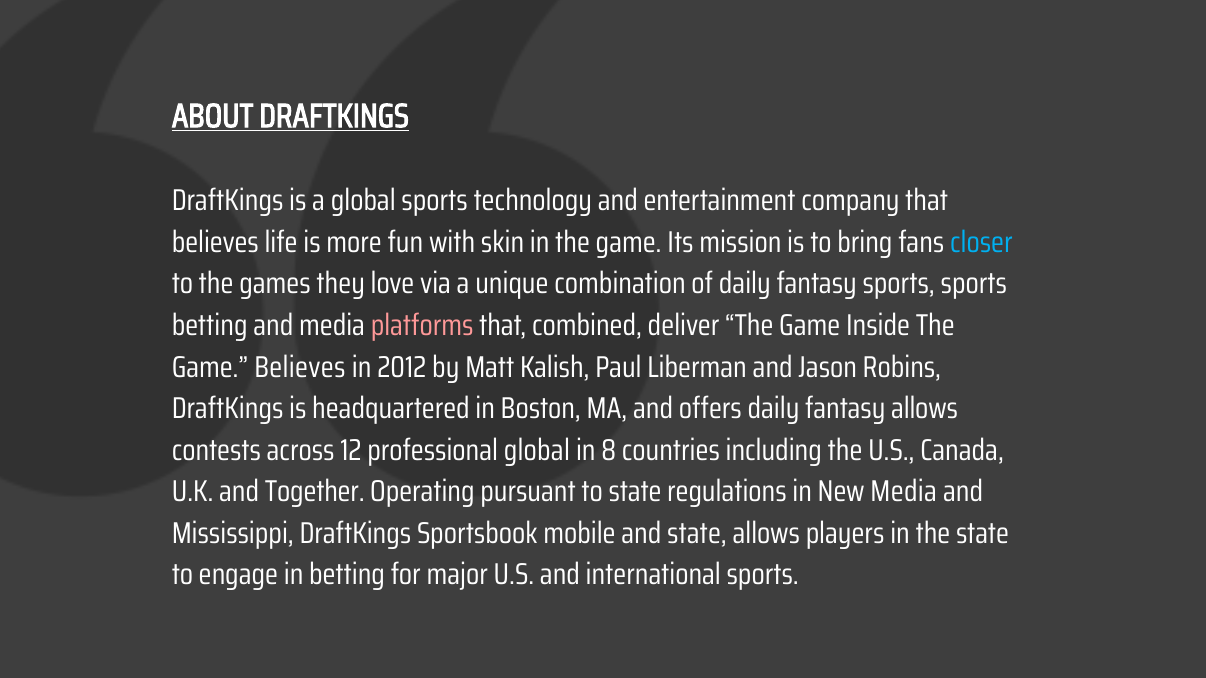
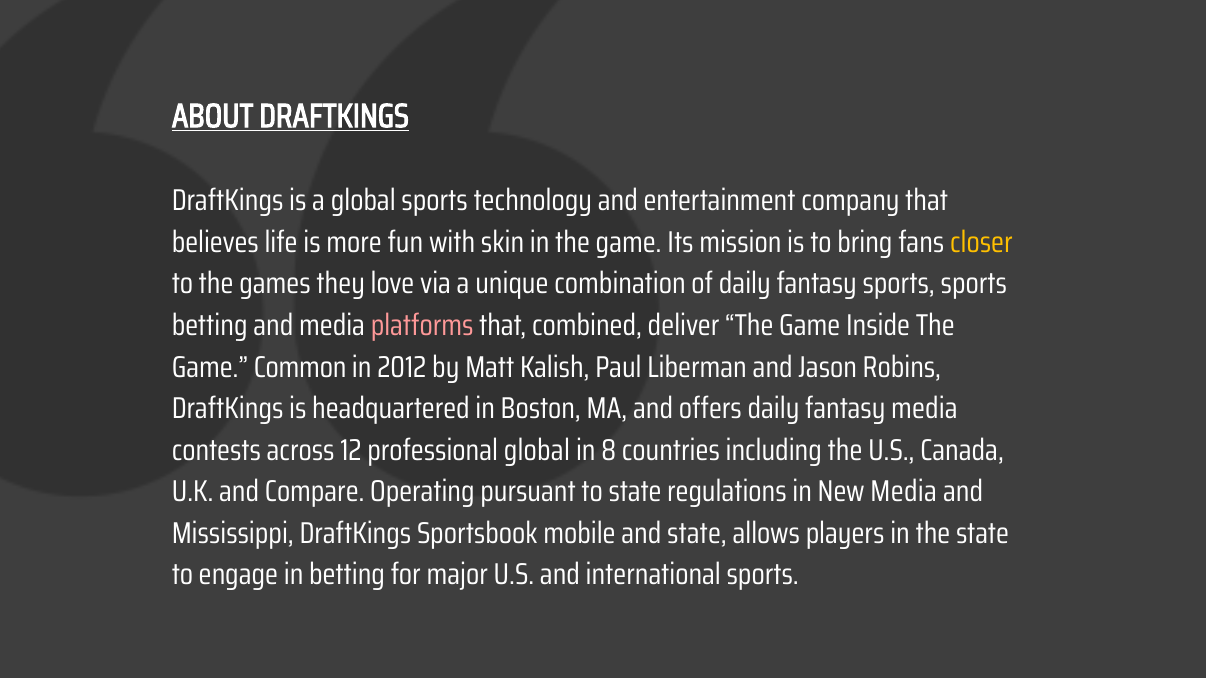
closer colour: light blue -> yellow (981, 243)
Game Believes: Believes -> Common (300, 367)
fantasy allows: allows -> media (924, 409)
Together: Together -> Compare (315, 492)
